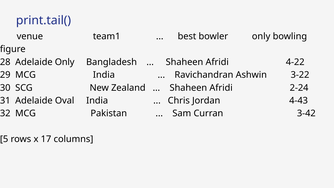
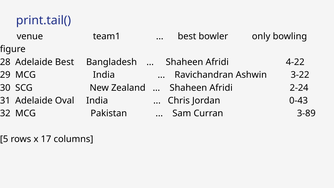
Adelaide Only: Only -> Best (65, 62)
4-43: 4-43 -> 0-43 (299, 101)
3-42: 3-42 -> 3-89 (306, 113)
